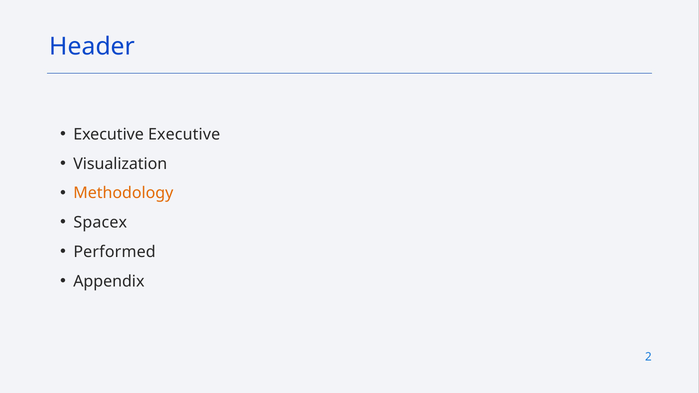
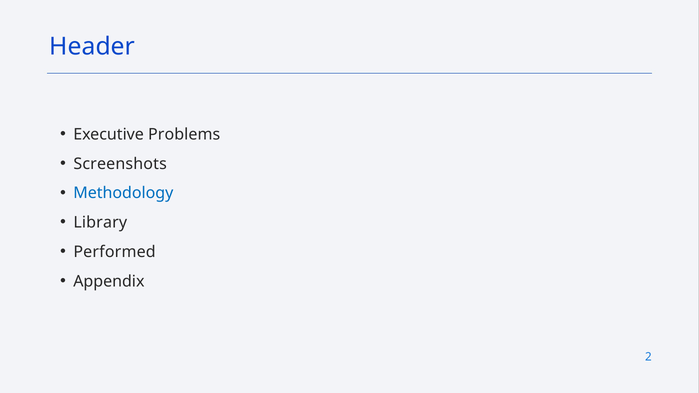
Executive Executive: Executive -> Problems (184, 134)
Visualization: Visualization -> Screenshots (120, 164)
Methodology colour: orange -> blue (123, 193)
Spacex: Spacex -> Library (100, 223)
